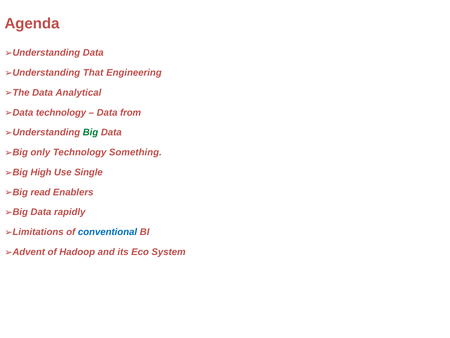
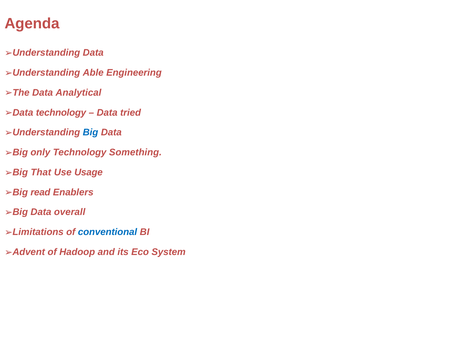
That: That -> Able (93, 73)
from: from -> tried (131, 112)
Big colour: green -> blue (91, 132)
High: High -> That (41, 172)
Single: Single -> Usage (89, 172)
rapidly: rapidly -> overall (70, 212)
